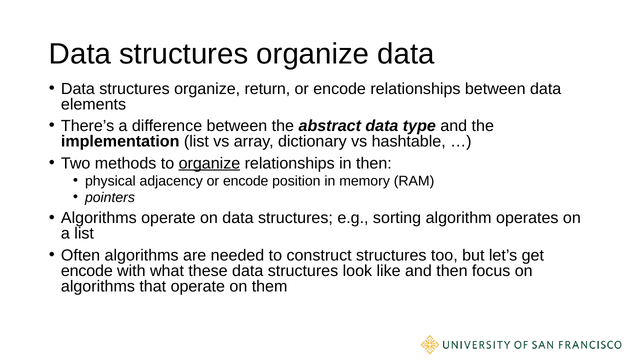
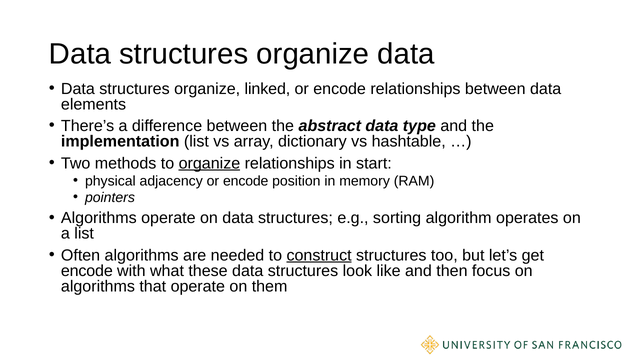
return: return -> linked (267, 89)
in then: then -> start (374, 163)
construct underline: none -> present (319, 255)
